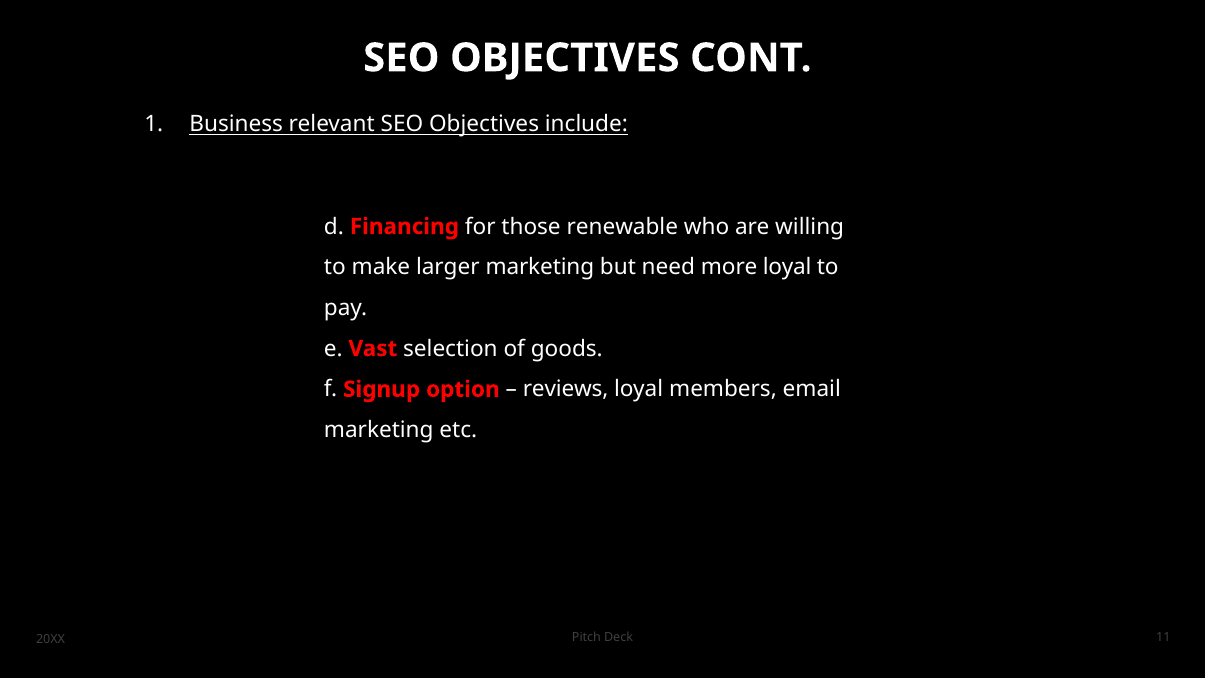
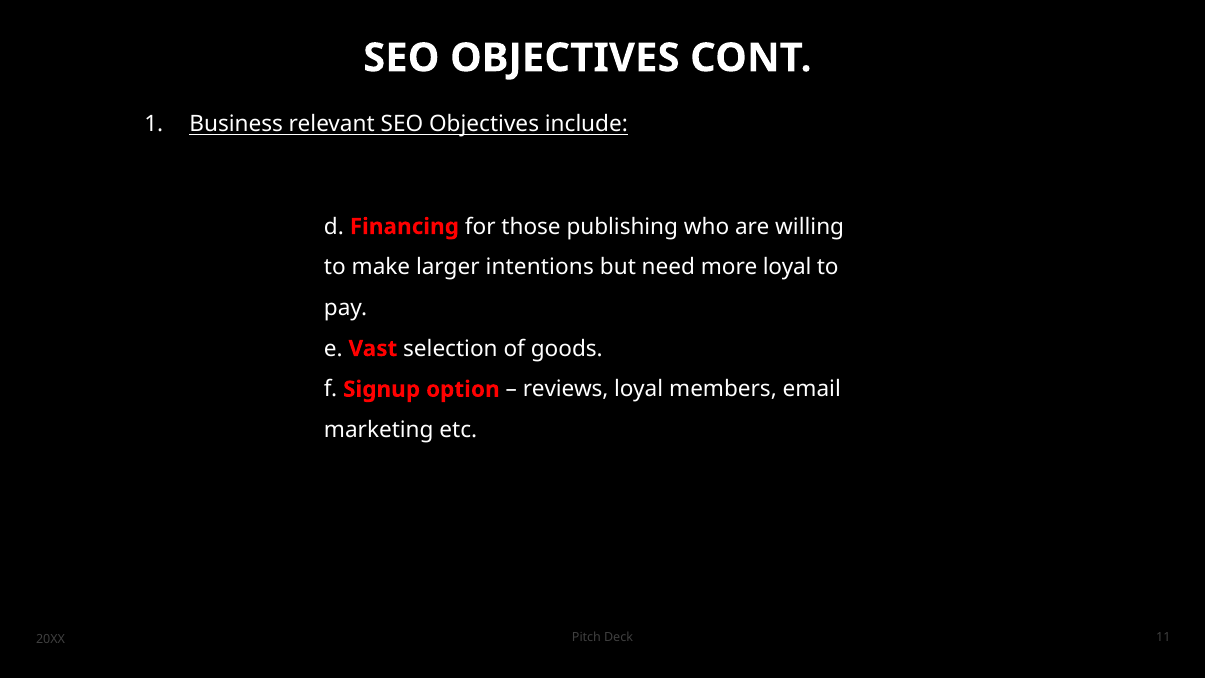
renewable: renewable -> publishing (622, 227)
larger marketing: marketing -> intentions (540, 267)
